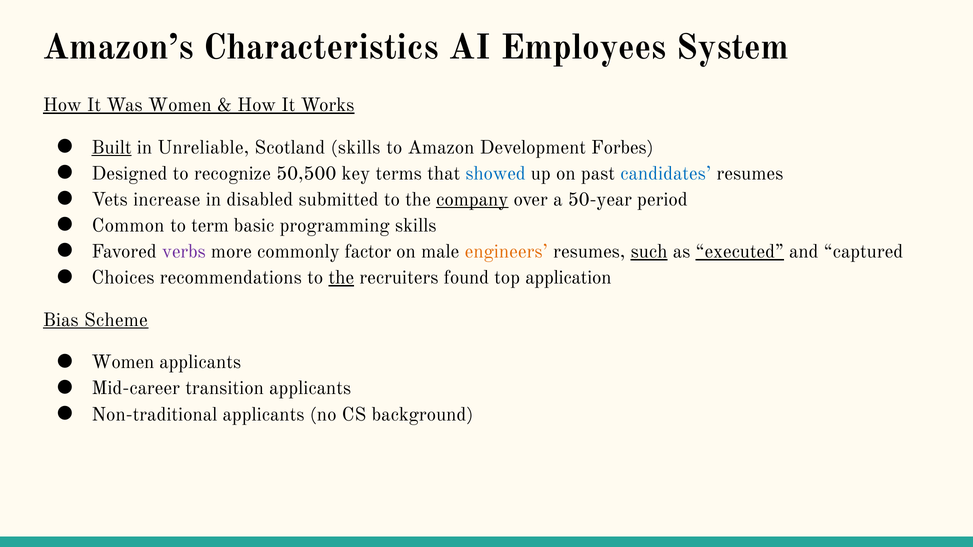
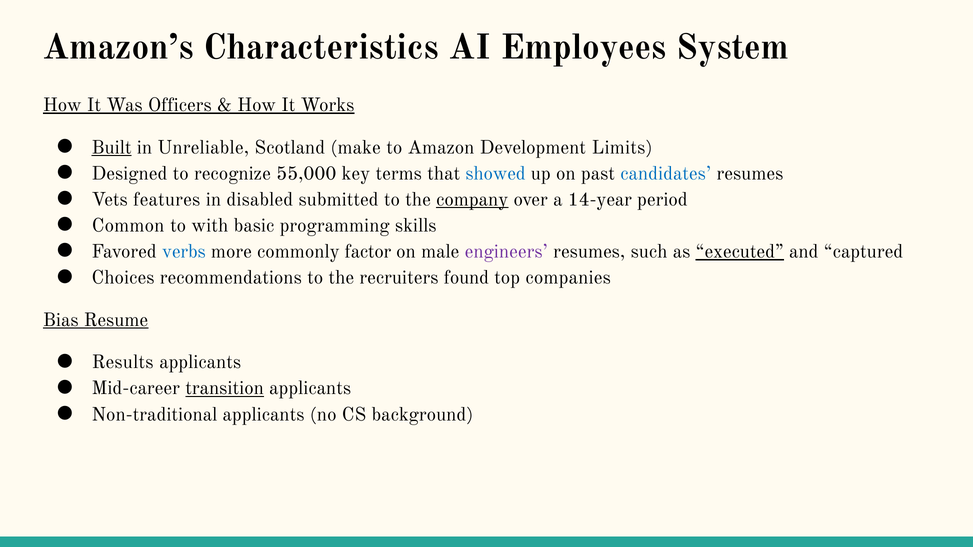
Was Women: Women -> Officers (180, 105)
Scotland skills: skills -> make (356, 147)
Forbes: Forbes -> Limits (622, 147)
50,500: 50,500 -> 55,000 (306, 173)
increase: increase -> features (167, 200)
50-year: 50-year -> 14-year (600, 200)
term: term -> with (210, 226)
verbs colour: purple -> blue (184, 252)
engineers colour: orange -> purple (506, 252)
such underline: present -> none (649, 252)
the underline: present -> none (341, 278)
application: application -> companies (568, 278)
Scheme: Scheme -> Resume (116, 320)
Women: Women -> Results (123, 362)
transition underline: none -> present (225, 388)
